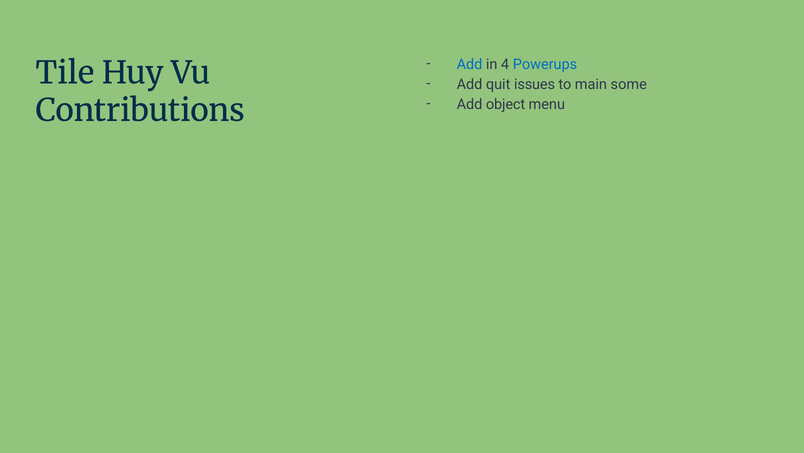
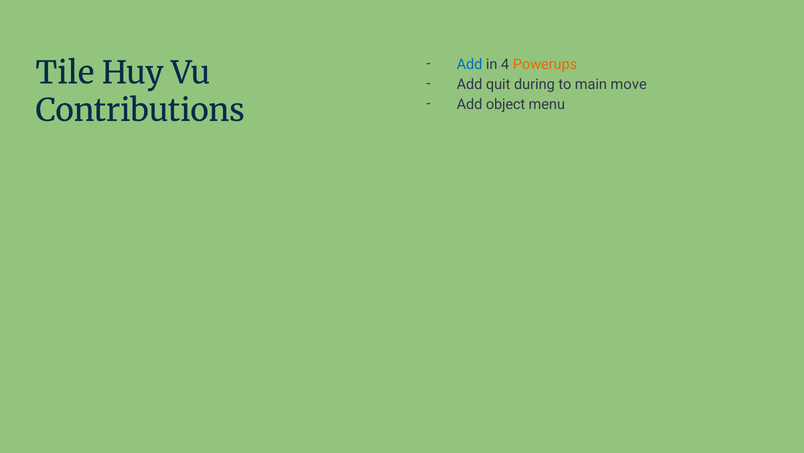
Powerups colour: blue -> orange (545, 64)
issues: issues -> during (534, 84)
some: some -> move (629, 84)
